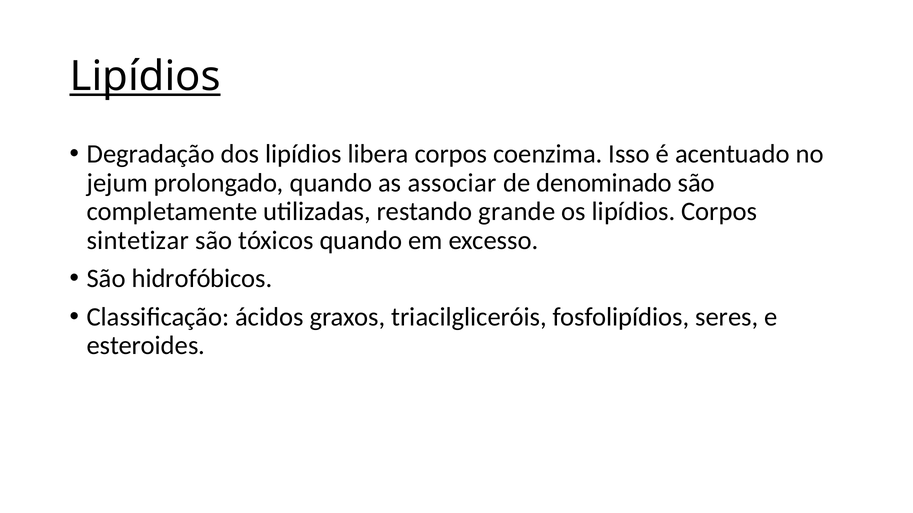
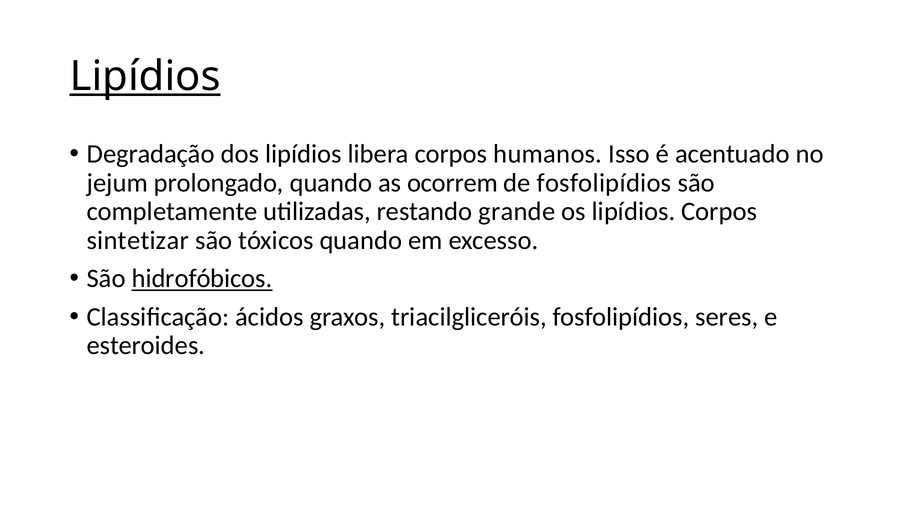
coenzima: coenzima -> humanos (548, 154)
associar: associar -> ocorrem (452, 183)
de denominado: denominado -> fosfolipídios (604, 183)
hidrofóbicos underline: none -> present (202, 279)
